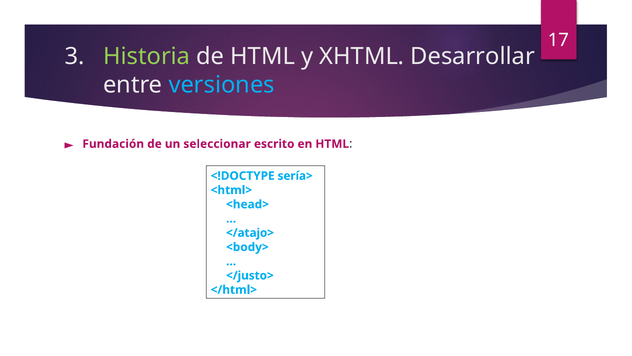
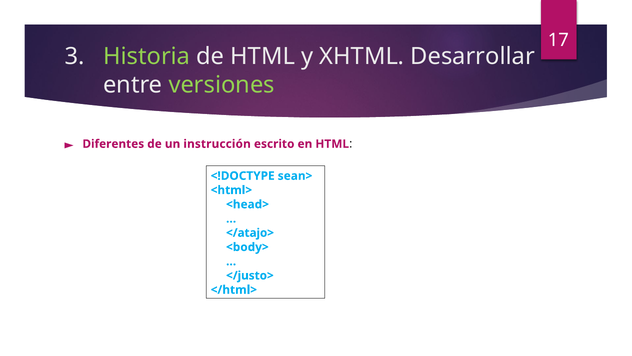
versiones colour: light blue -> light green (222, 85)
Fundación: Fundación -> Diferentes (113, 144)
seleccionar: seleccionar -> instrucción (217, 144)
sería>: sería> -> sean> (295, 176)
